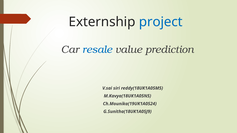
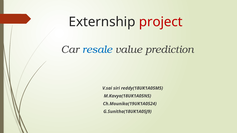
project colour: blue -> red (161, 22)
